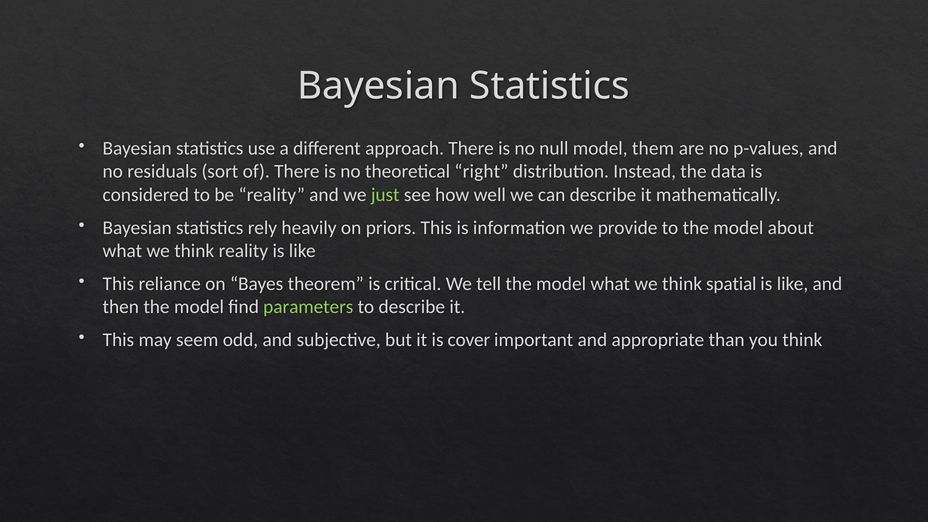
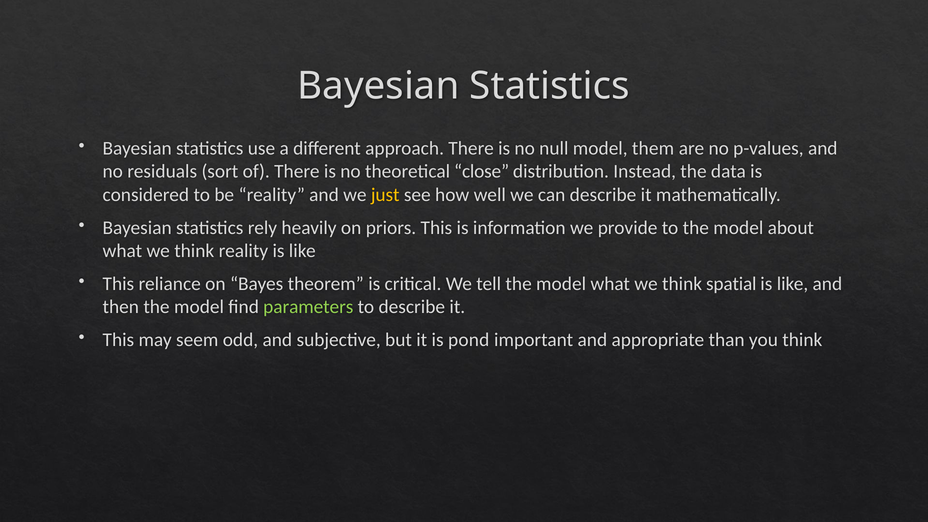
right: right -> close (482, 172)
just colour: light green -> yellow (385, 195)
cover: cover -> pond (469, 340)
